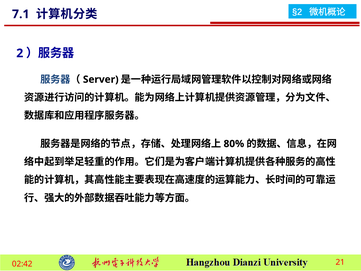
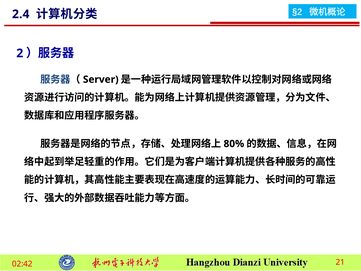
7.1: 7.1 -> 2.4 (21, 14)
